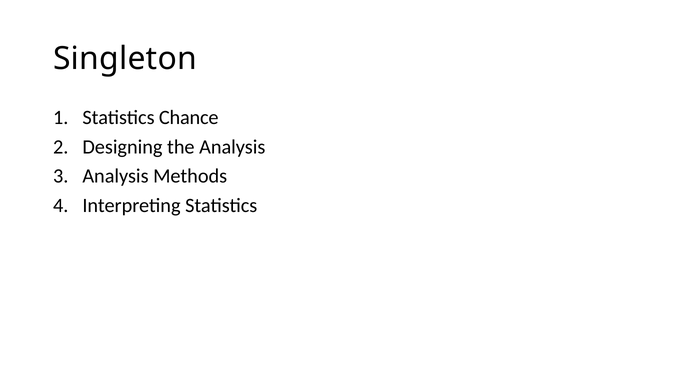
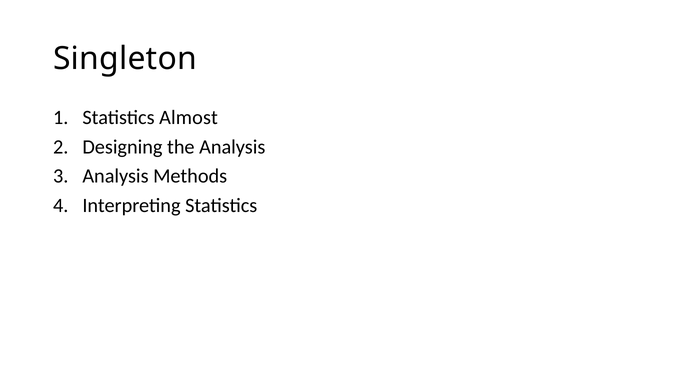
Chance: Chance -> Almost (189, 118)
